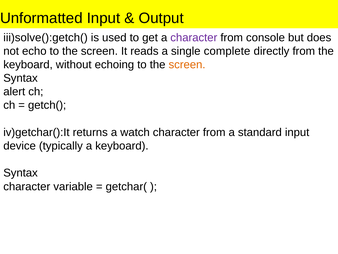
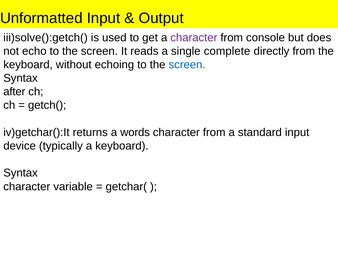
screen colour: orange -> blue (187, 65)
alert: alert -> after (14, 92)
watch: watch -> words (135, 132)
